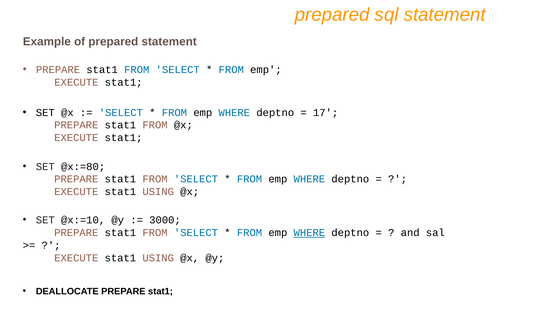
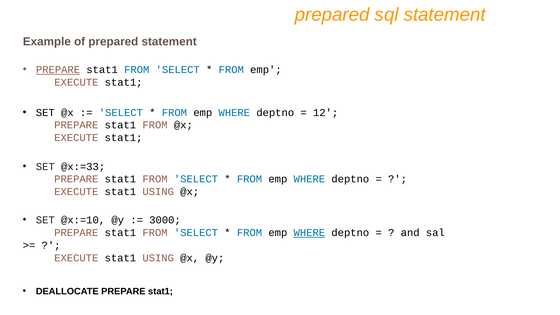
PREPARE underline: none -> present (58, 70)
17: 17 -> 12 (326, 113)
@x:=80: @x:=80 -> @x:=33 (83, 167)
